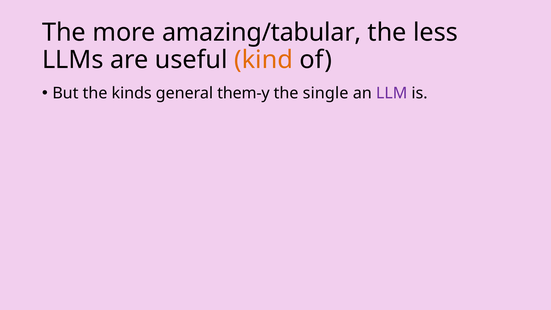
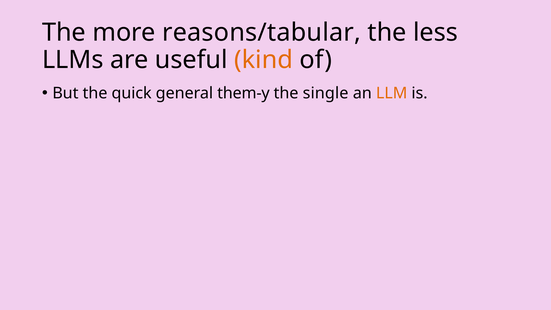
amazing/tabular: amazing/tabular -> reasons/tabular (261, 33)
kinds: kinds -> quick (132, 93)
LLM colour: purple -> orange (392, 93)
